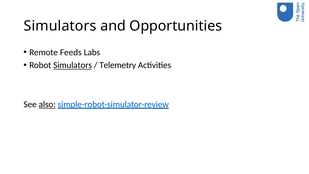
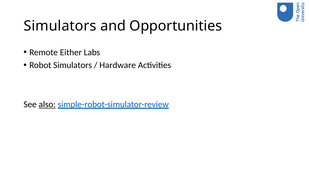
Feeds: Feeds -> Either (71, 52)
Simulators underline: present -> none (73, 65)
Telemetry: Telemetry -> Hardware (118, 65)
